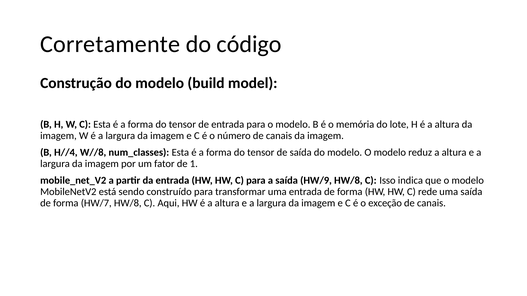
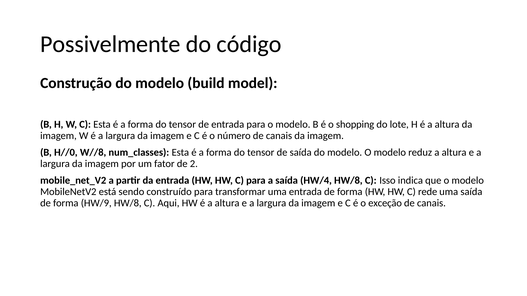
Corretamente: Corretamente -> Possivelmente (110, 44)
memória: memória -> shopping (355, 125)
H//4: H//4 -> H//0 (66, 153)
1: 1 -> 2 (194, 164)
HW/9: HW/9 -> HW/4 (316, 181)
HW/7: HW/7 -> HW/9 (96, 203)
